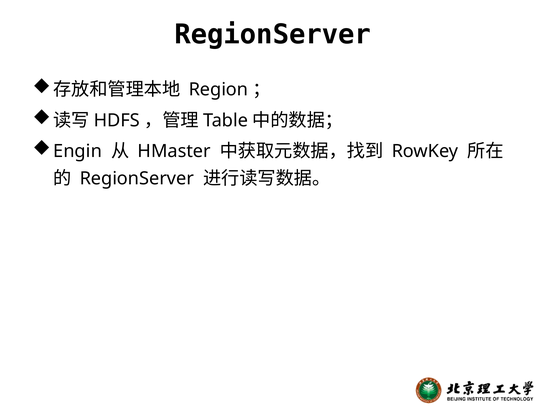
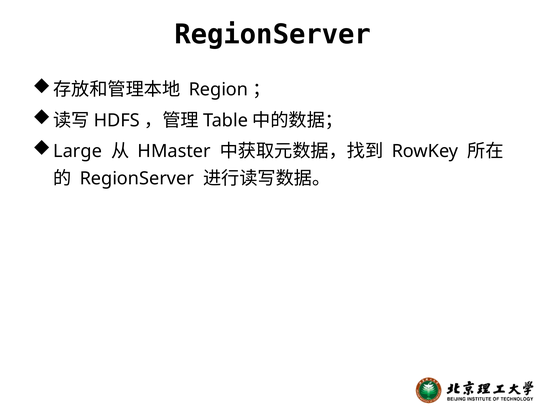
Engin: Engin -> Large (78, 151)
